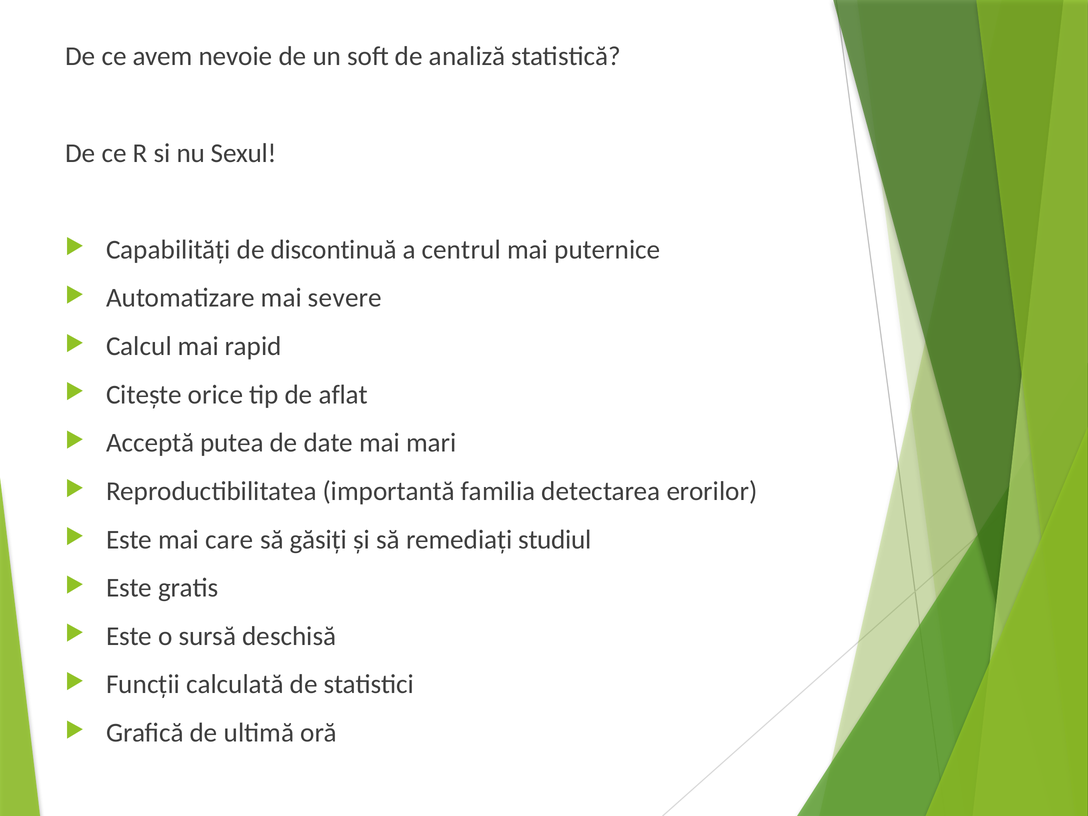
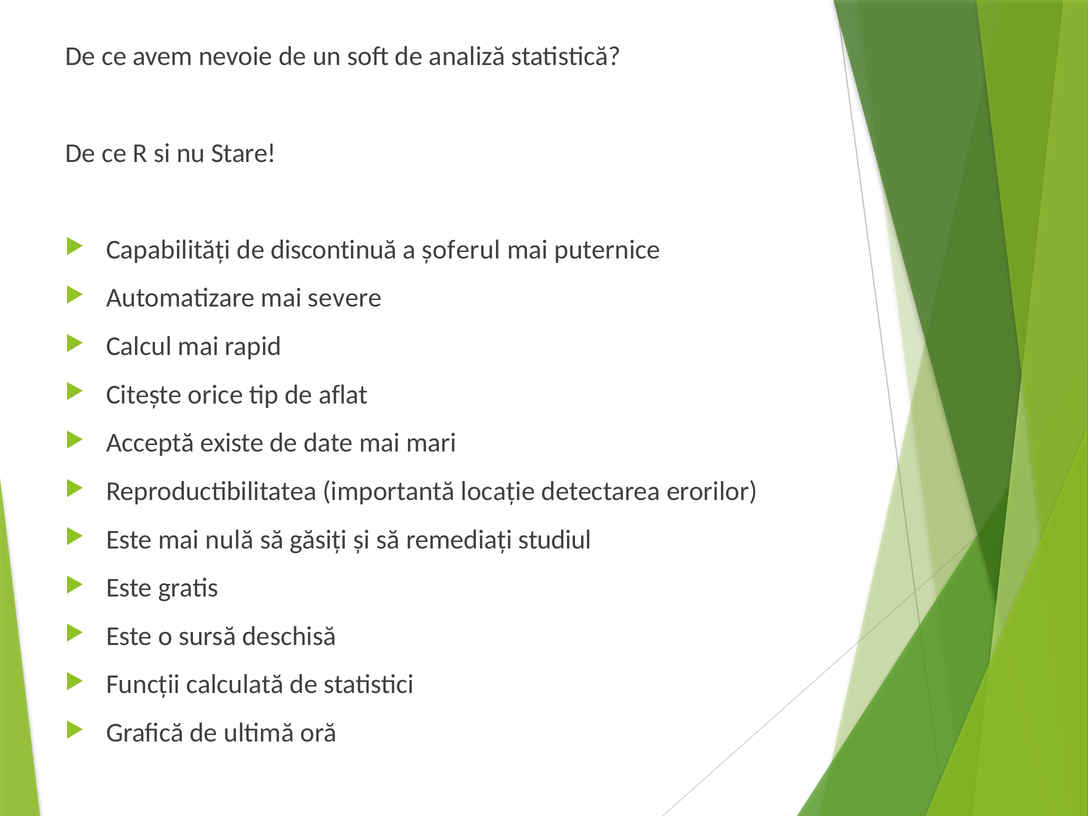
Sexul: Sexul -> Stare (244, 153)
centrul: centrul -> șoferul (461, 250)
putea: putea -> existe (232, 443)
familia: familia -> locație (498, 491)
care: care -> nulă (229, 540)
